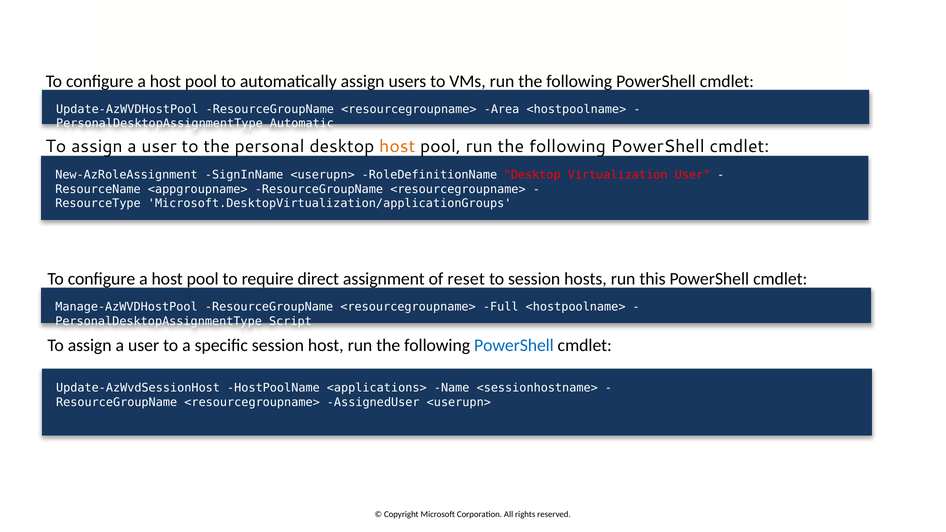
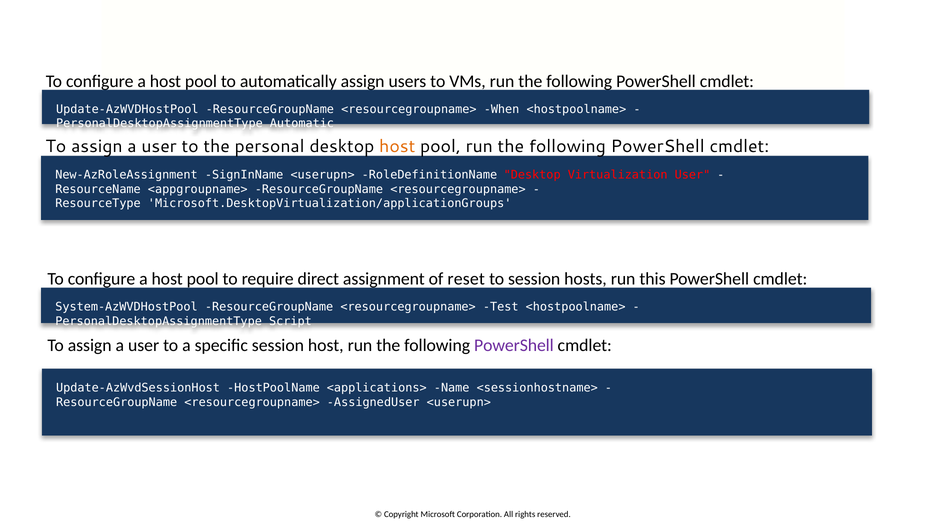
Area: Area -> When (502, 109)
Manage-AzWVDHostPool: Manage-AzWVDHostPool -> System-AzWVDHostPool (126, 307)
Full: Full -> Test (501, 307)
PowerShell colour: blue -> purple (514, 345)
